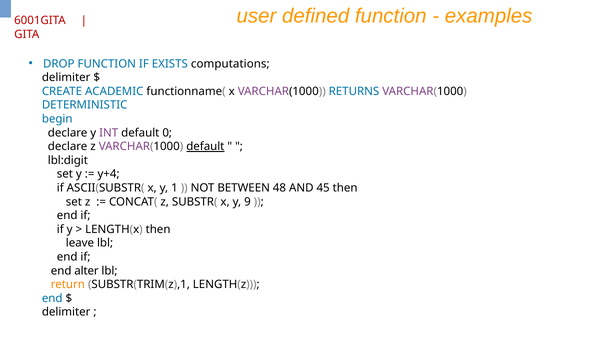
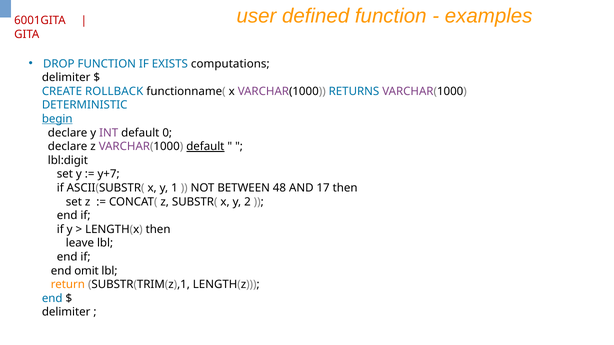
ACADEMIC: ACADEMIC -> ROLLBACK (114, 91)
begin underline: none -> present (57, 119)
y+4: y+4 -> y+7 (109, 174)
45: 45 -> 17 (323, 188)
9: 9 -> 2 (247, 202)
alter: alter -> omit (87, 271)
